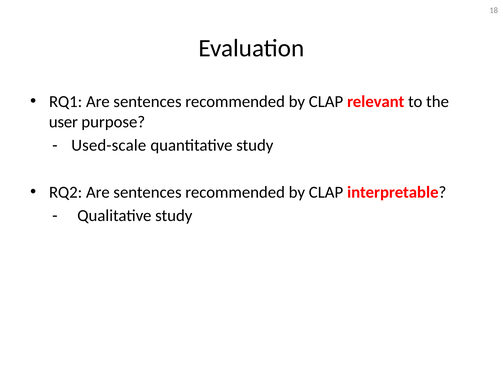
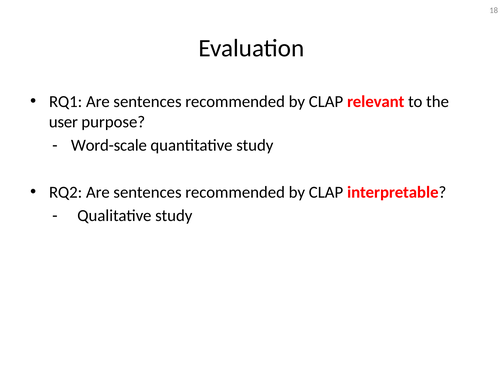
Used-scale: Used-scale -> Word-scale (109, 145)
